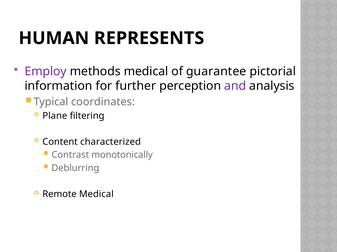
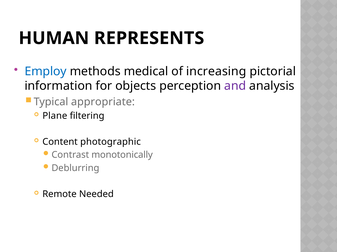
Employ colour: purple -> blue (46, 72)
guarantee: guarantee -> increasing (216, 72)
further: further -> objects (136, 86)
coordinates: coordinates -> appropriate (103, 102)
characterized: characterized -> photographic (111, 142)
Remote Medical: Medical -> Needed (96, 195)
